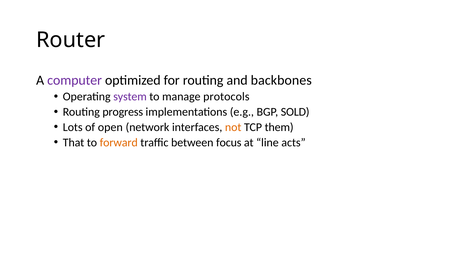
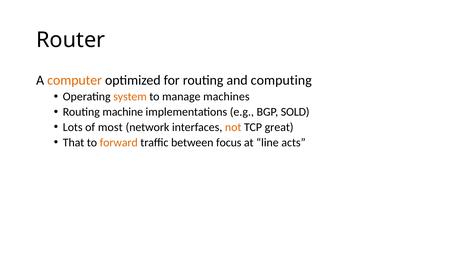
computer colour: purple -> orange (75, 80)
backbones: backbones -> computing (281, 80)
system colour: purple -> orange (130, 96)
protocols: protocols -> machines (226, 96)
progress: progress -> machine (123, 112)
open: open -> most (110, 127)
them: them -> great (279, 127)
